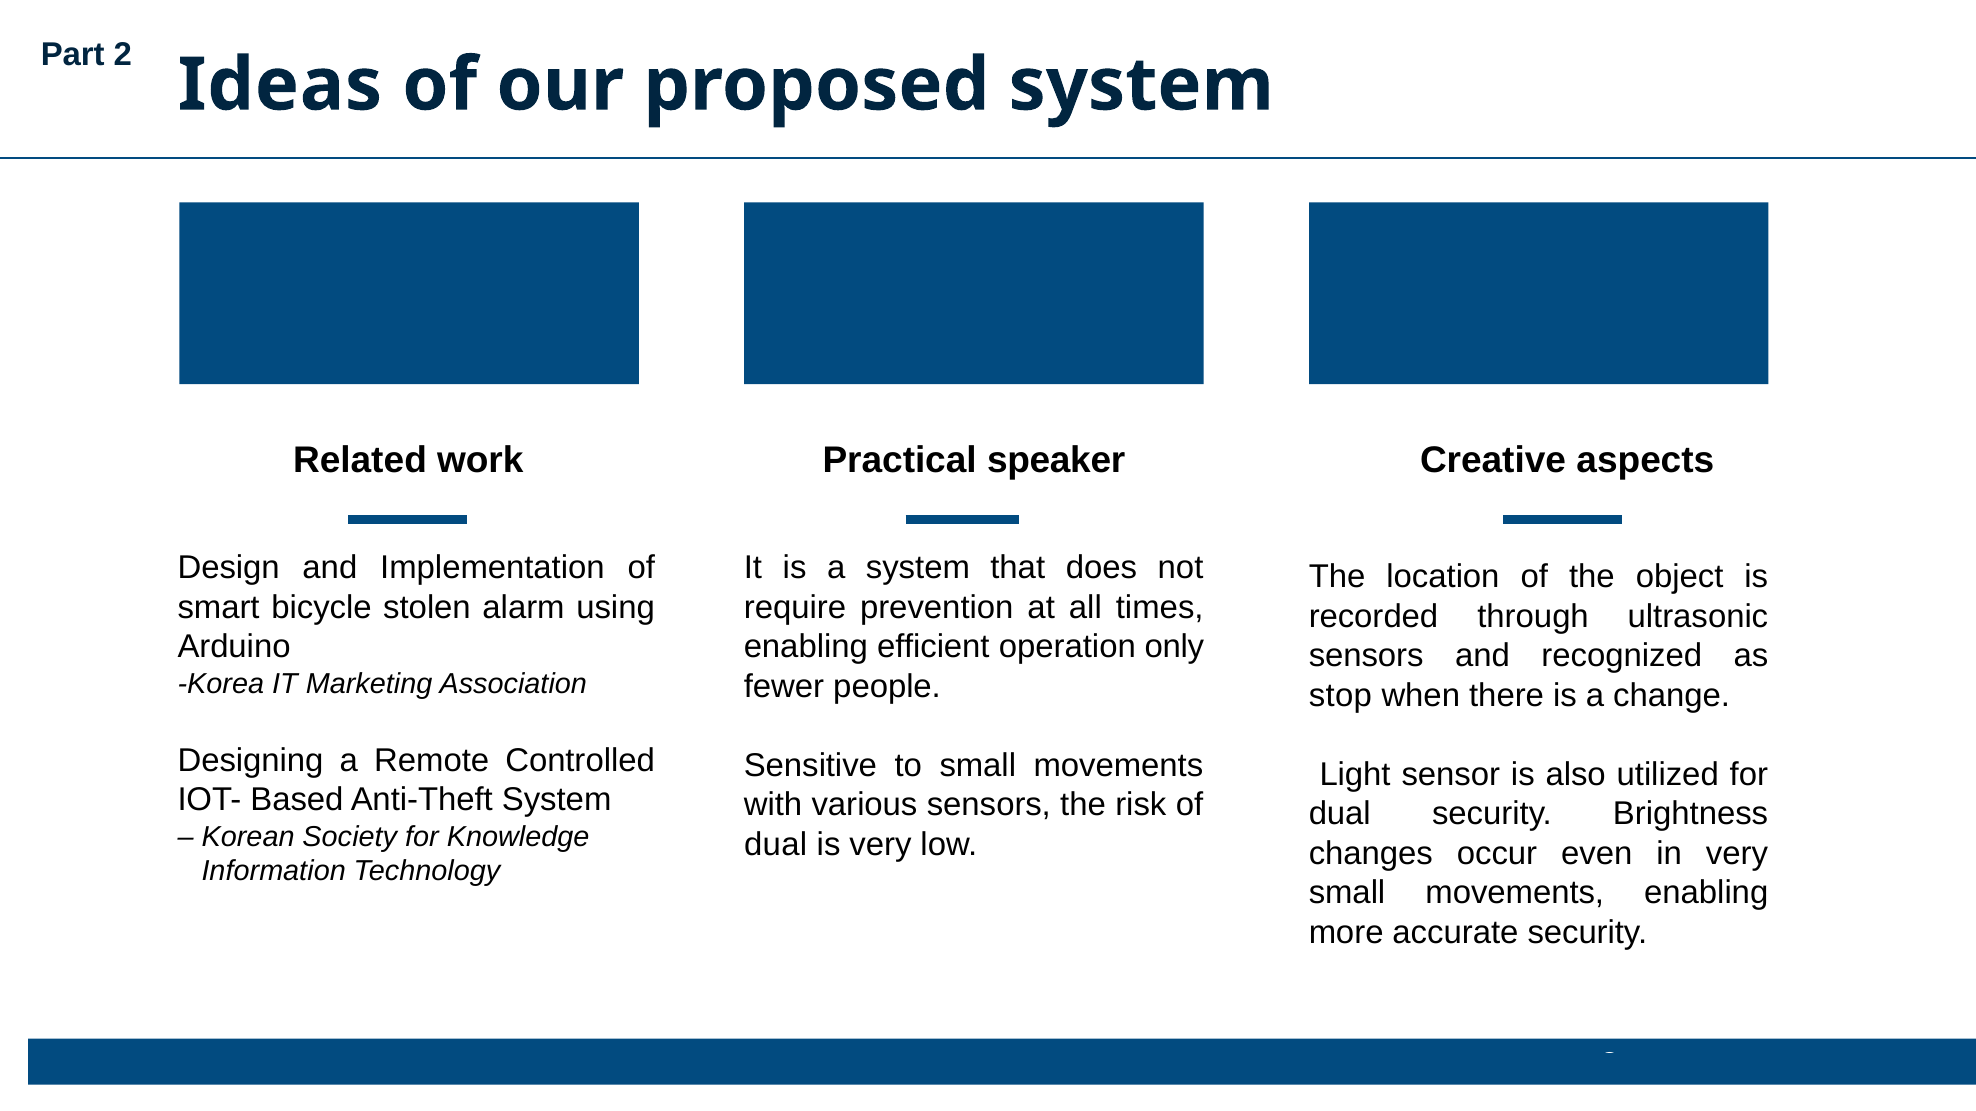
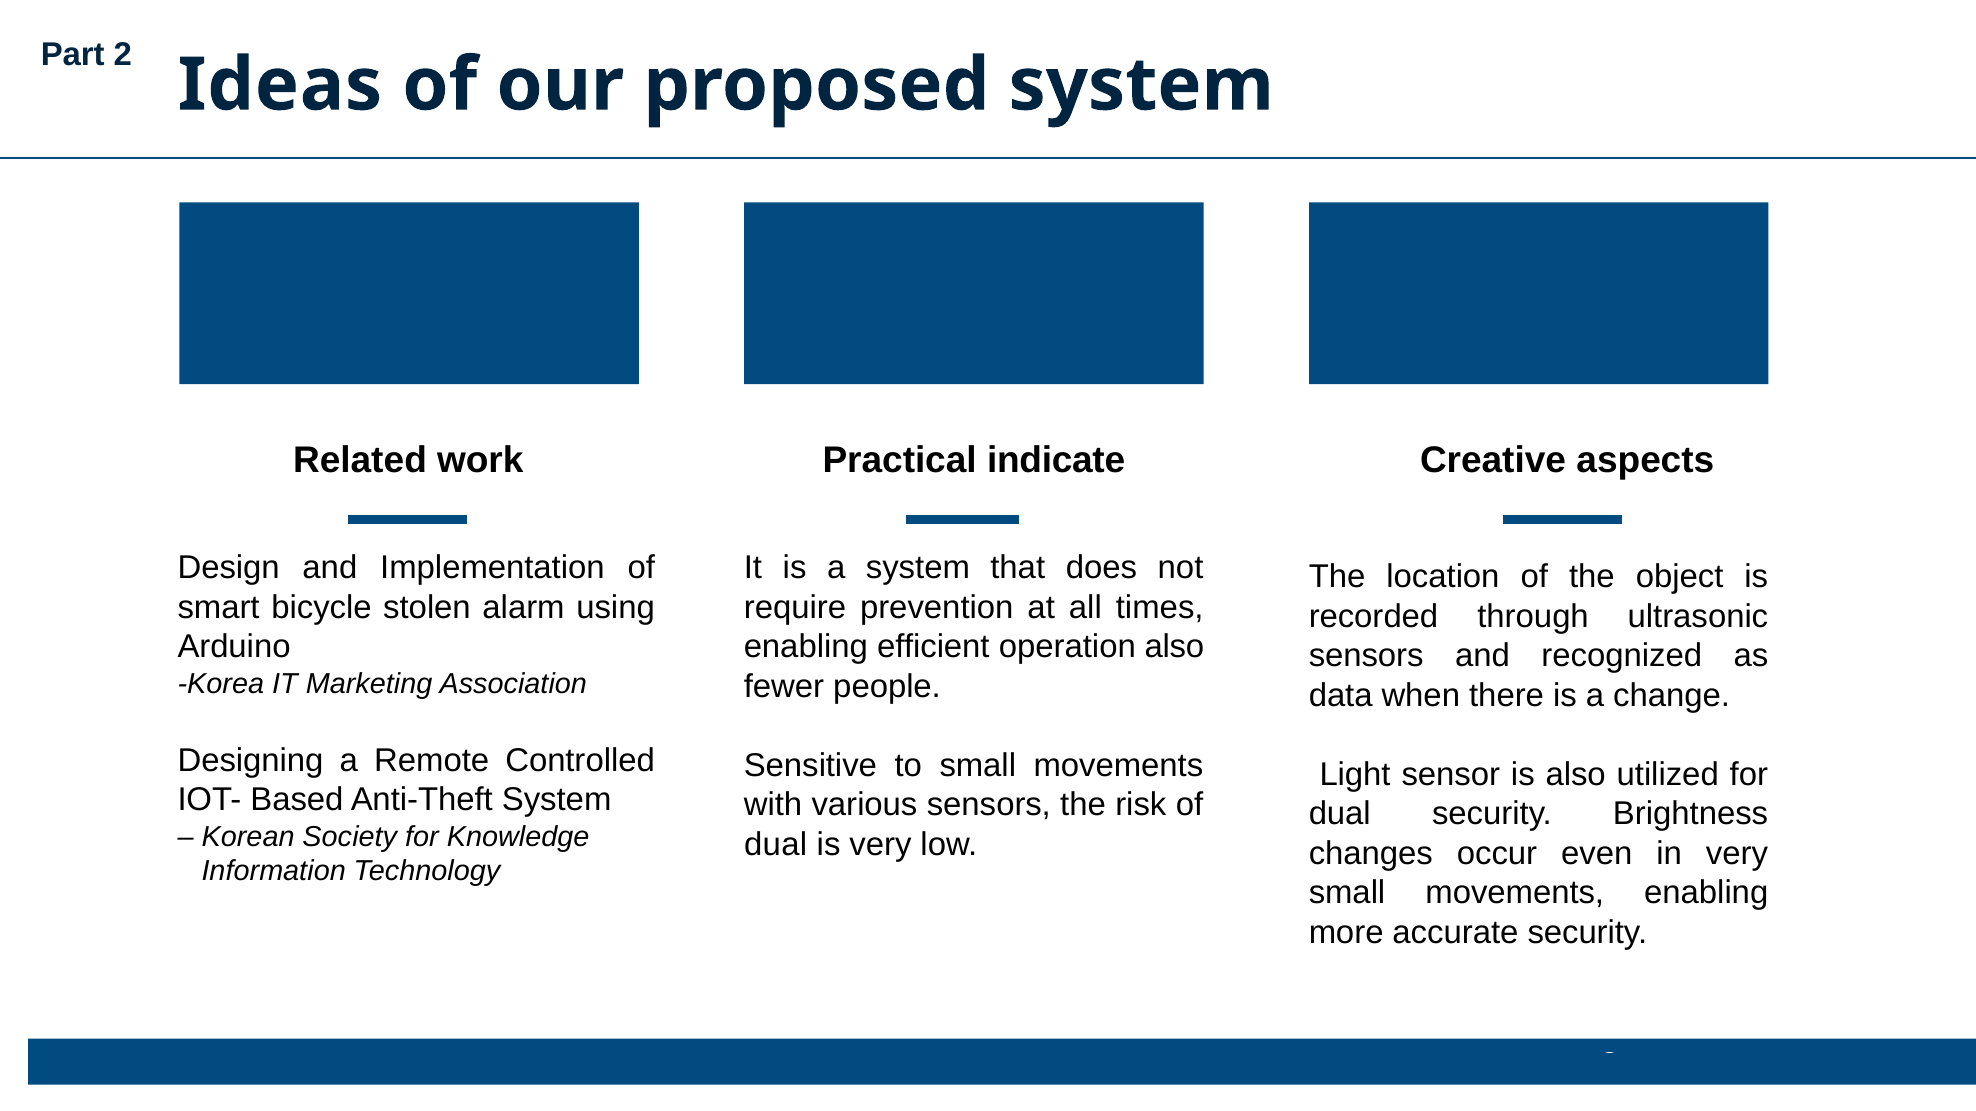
speaker: speaker -> indicate (1056, 460)
operation only: only -> also (1174, 647)
stop: stop -> data (1341, 696)
